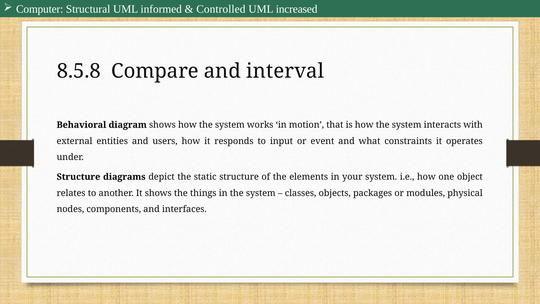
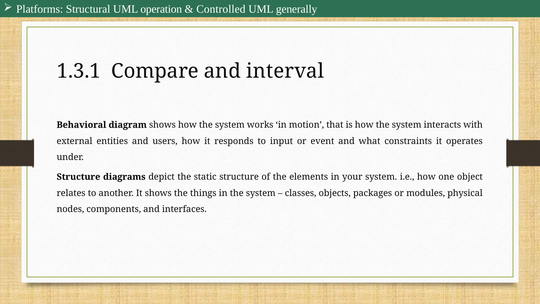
Computer: Computer -> Platforms (40, 9)
informed: informed -> operation (161, 9)
increased: increased -> generally (297, 9)
8.5.8: 8.5.8 -> 1.3.1 (79, 71)
